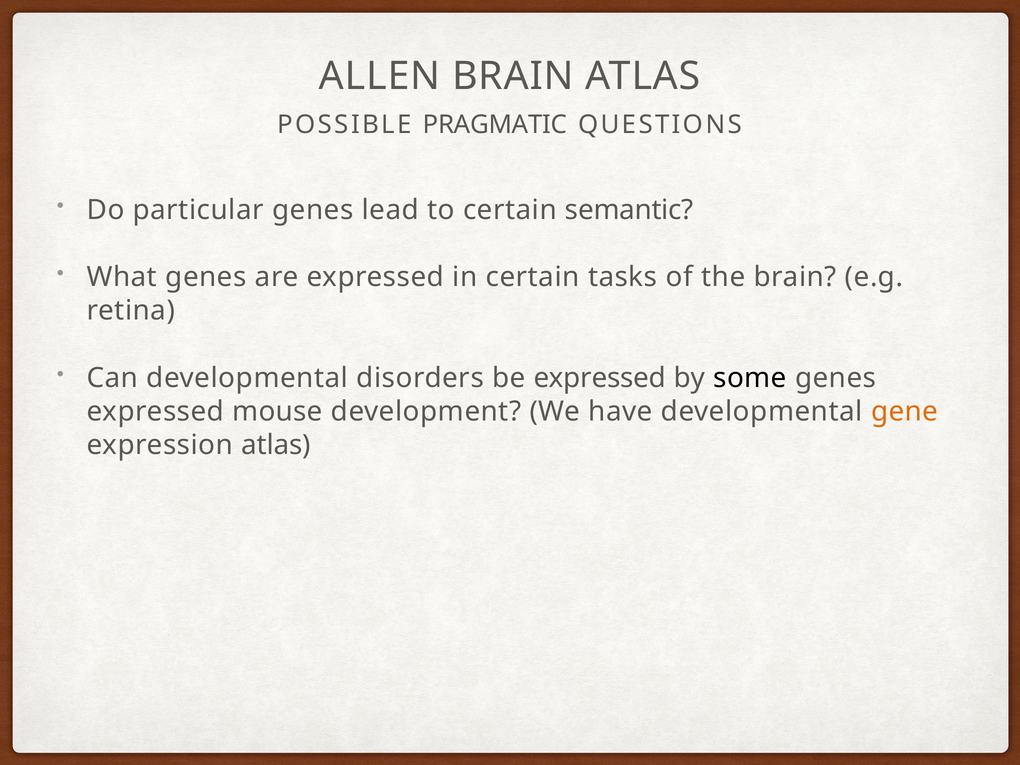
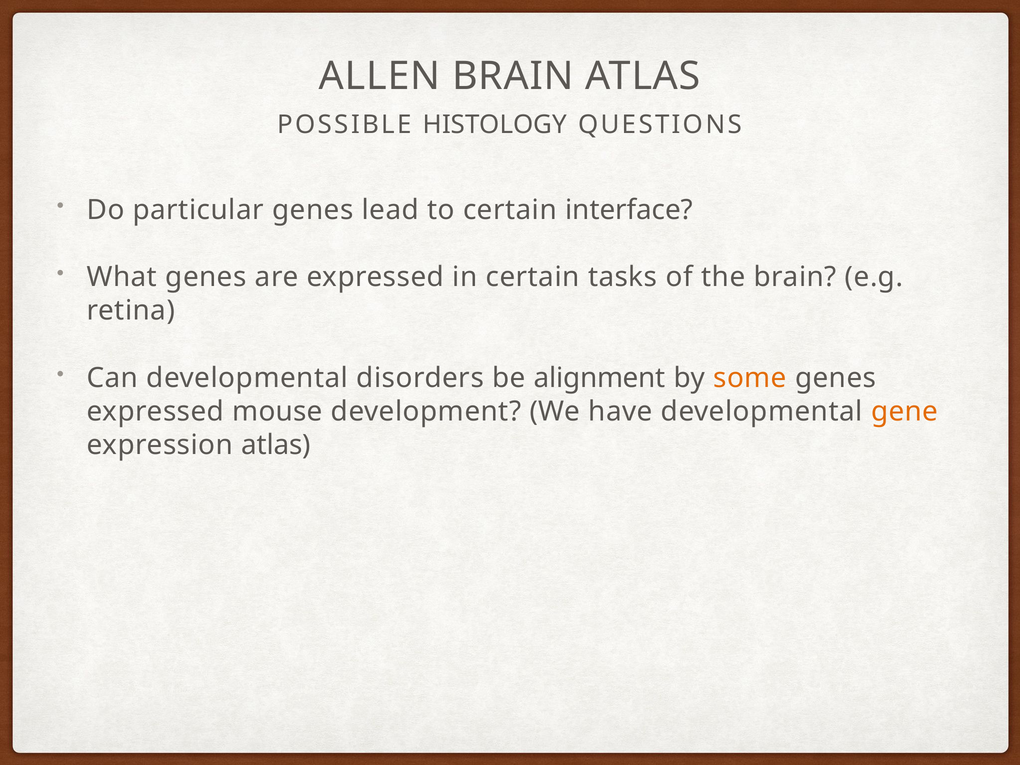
PRAGMATIC: PRAGMATIC -> HISTOLOGY (495, 125)
semantic: semantic -> interface (629, 210)
be expressed: expressed -> alignment (600, 378)
some colour: black -> orange (750, 378)
